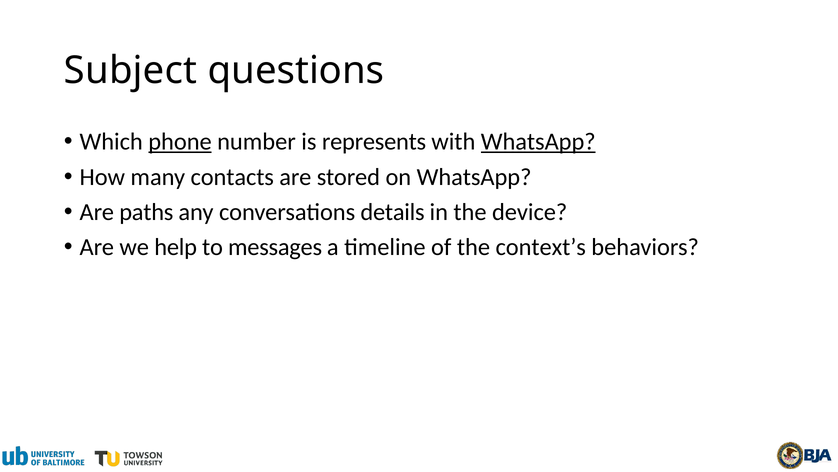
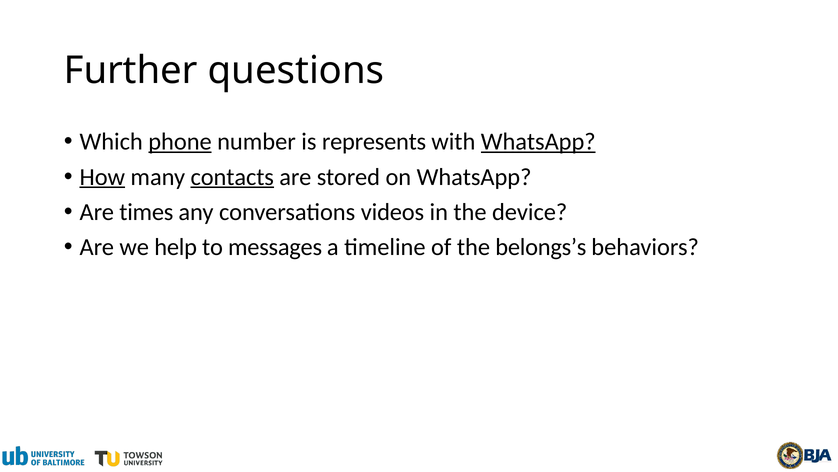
Subject: Subject -> Further (131, 70)
How underline: none -> present (102, 177)
contacts underline: none -> present (232, 177)
paths: paths -> times (146, 212)
details: details -> videos (392, 212)
context’s: context’s -> belongs’s (541, 247)
